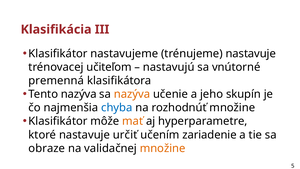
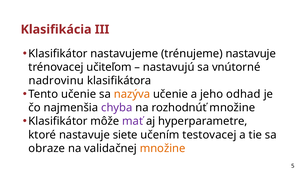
premenná: premenná -> nadrovinu (56, 81)
Tento nazýva: nazýva -> učenie (79, 94)
skupín: skupín -> odhad (243, 94)
chyba colour: blue -> purple (117, 108)
mať colour: orange -> purple (133, 121)
určiť: určiť -> siete (125, 135)
zariadenie: zariadenie -> testovacej (209, 135)
